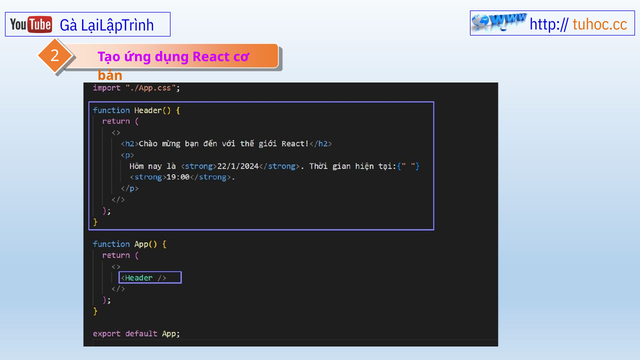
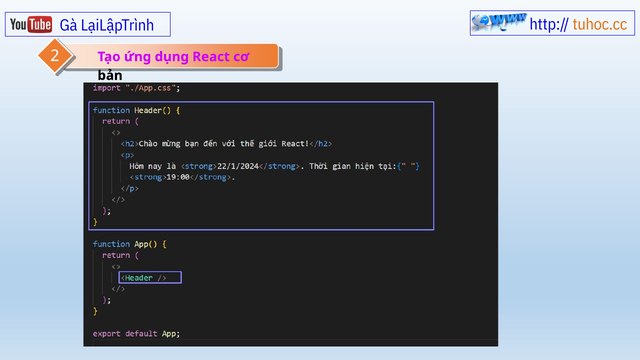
bản colour: orange -> black (110, 76)
